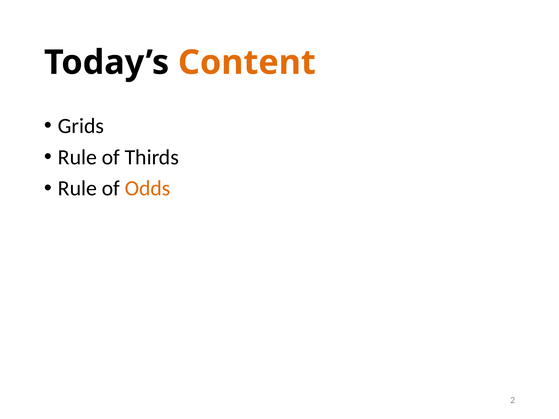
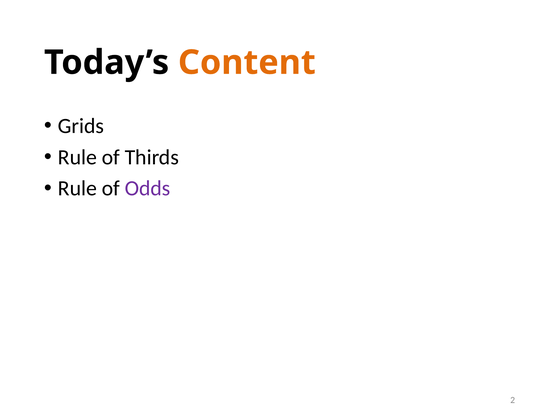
Odds colour: orange -> purple (148, 189)
